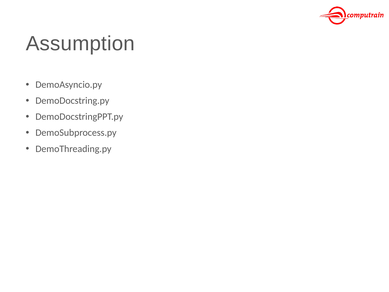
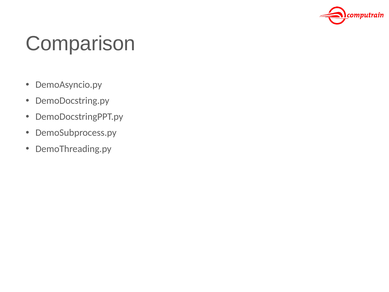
Assumption: Assumption -> Comparison (81, 44)
